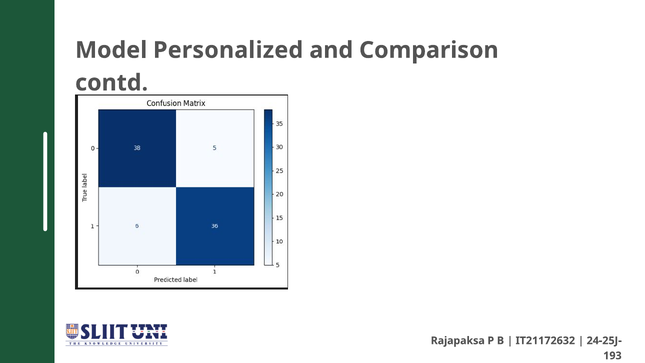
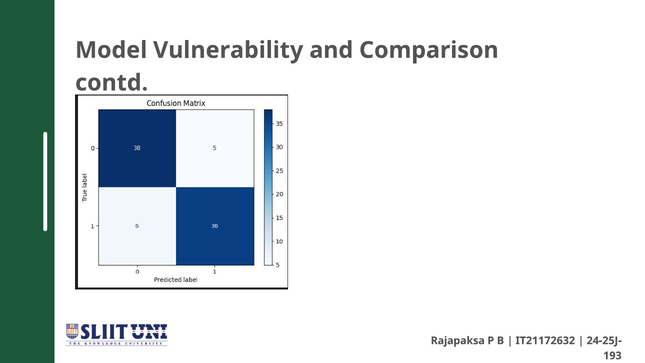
Personalized: Personalized -> Vulnerability (228, 50)
